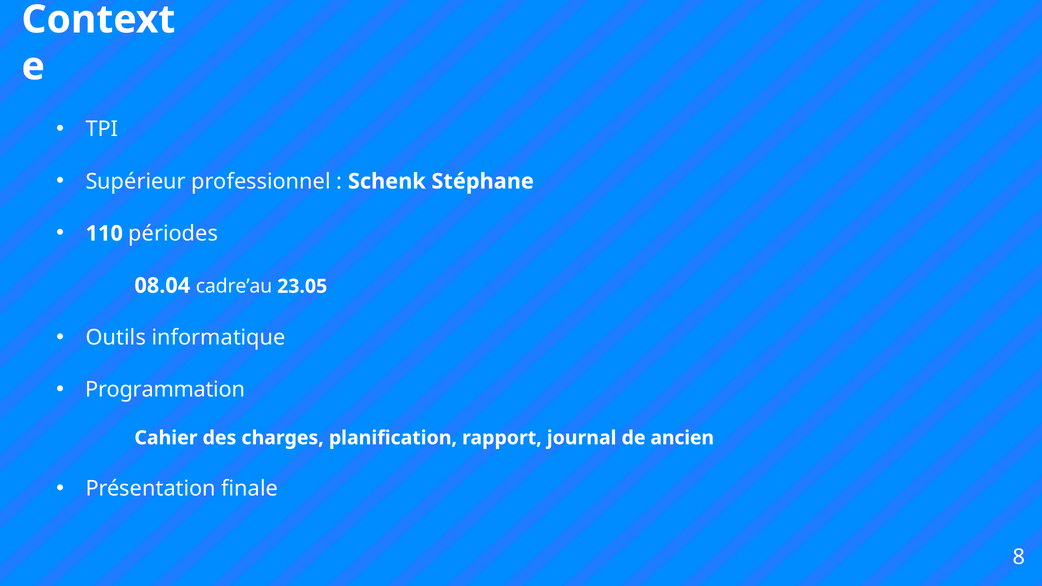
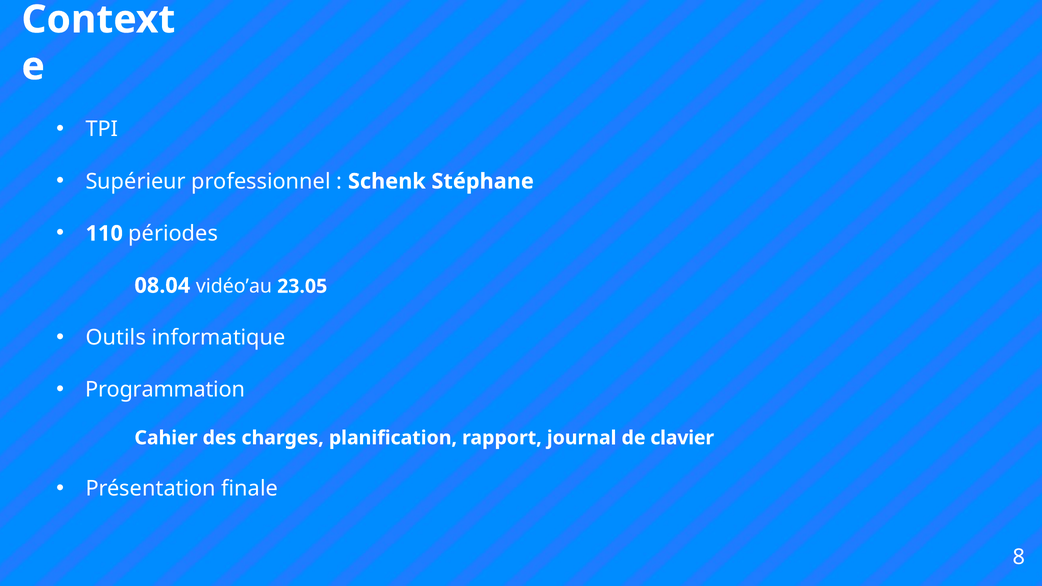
cadre’au: cadre’au -> vidéo’au (234, 286)
ancien: ancien -> clavier (682, 438)
